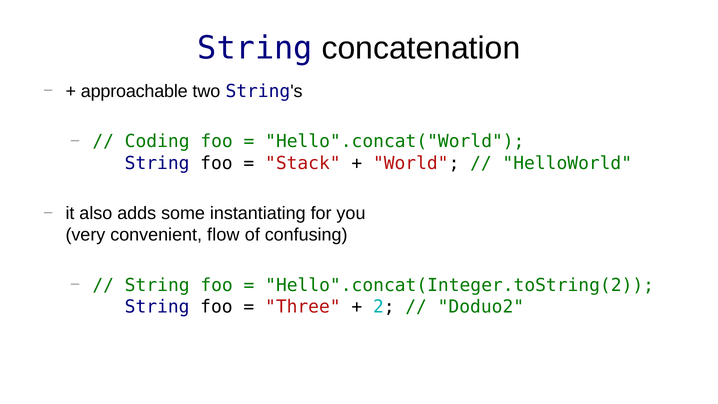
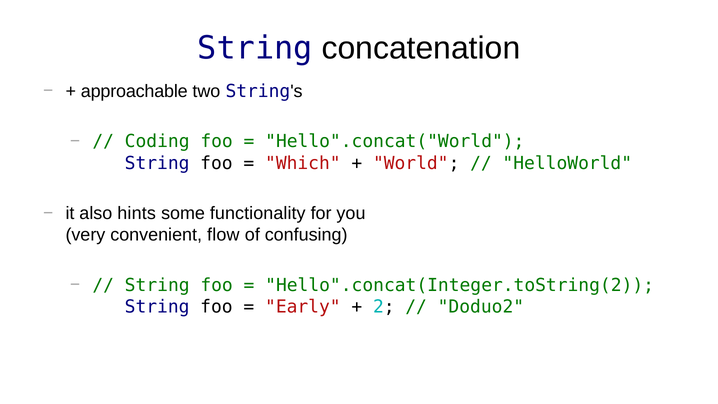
Stack: Stack -> Which (303, 163)
adds: adds -> hints (137, 213)
instantiating: instantiating -> functionality (258, 213)
Three: Three -> Early (303, 307)
